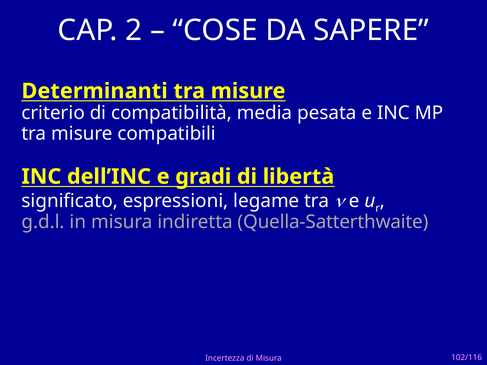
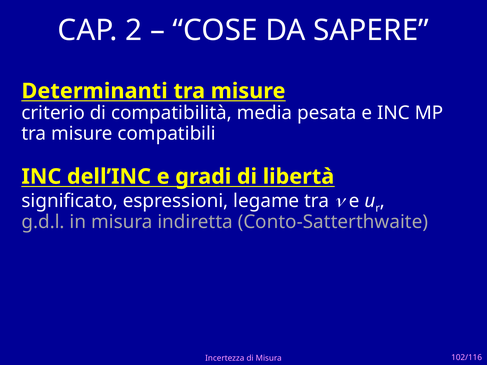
Quella-Satterthwaite: Quella-Satterthwaite -> Conto-Satterthwaite (333, 222)
